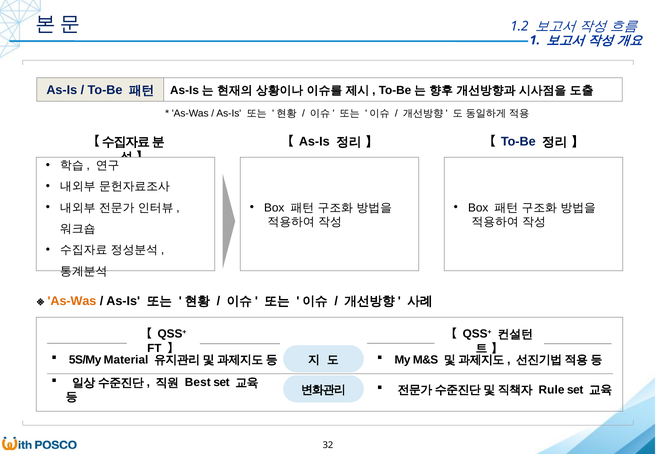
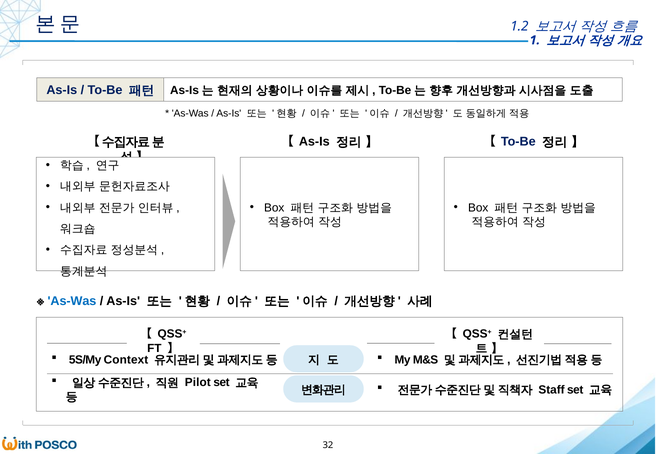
As-Was colour: orange -> blue (72, 301)
Material: Material -> Context (126, 360)
Best: Best -> Pilot (198, 383)
Rule: Rule -> Staff (552, 390)
